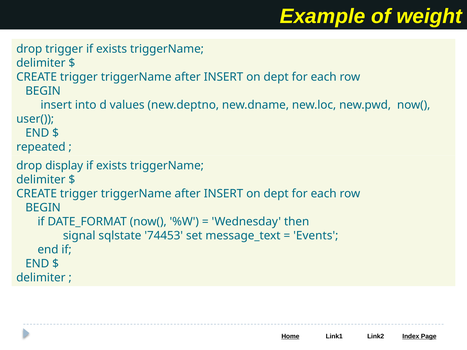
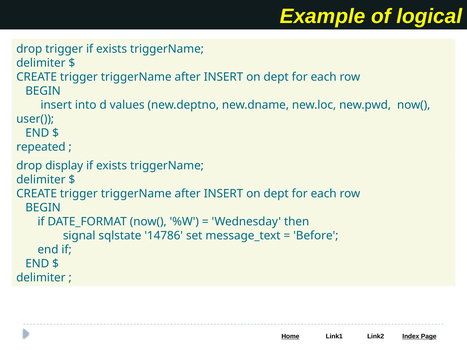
weight: weight -> logical (429, 16)
74453: 74453 -> 14786 (164, 236)
Events: Events -> Before (316, 236)
